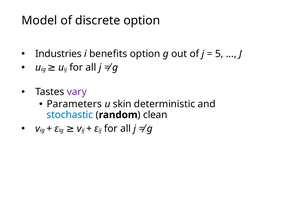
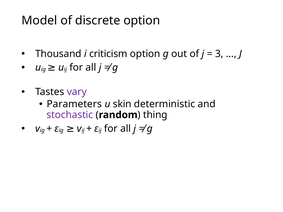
Industries: Industries -> Thousand (58, 54)
benefits: benefits -> criticism (108, 54)
5: 5 -> 3 (219, 54)
stochastic colour: blue -> purple (70, 115)
clean: clean -> thing (155, 115)
